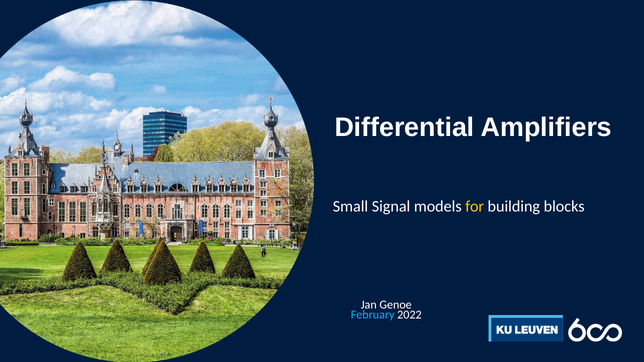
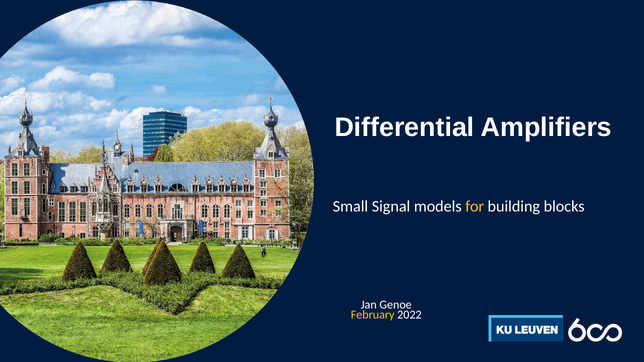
February colour: light blue -> yellow (373, 315)
